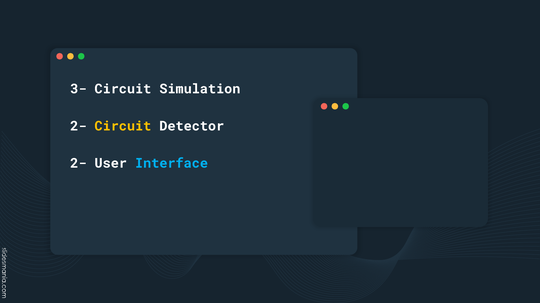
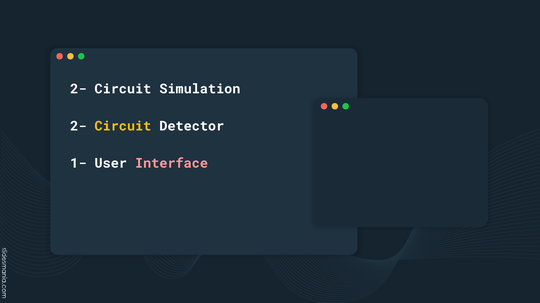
3-: 3- -> 2- (78, 89)
2-: 2- -> 1- (78, 164)
Interface colour: light blue -> pink (171, 164)
